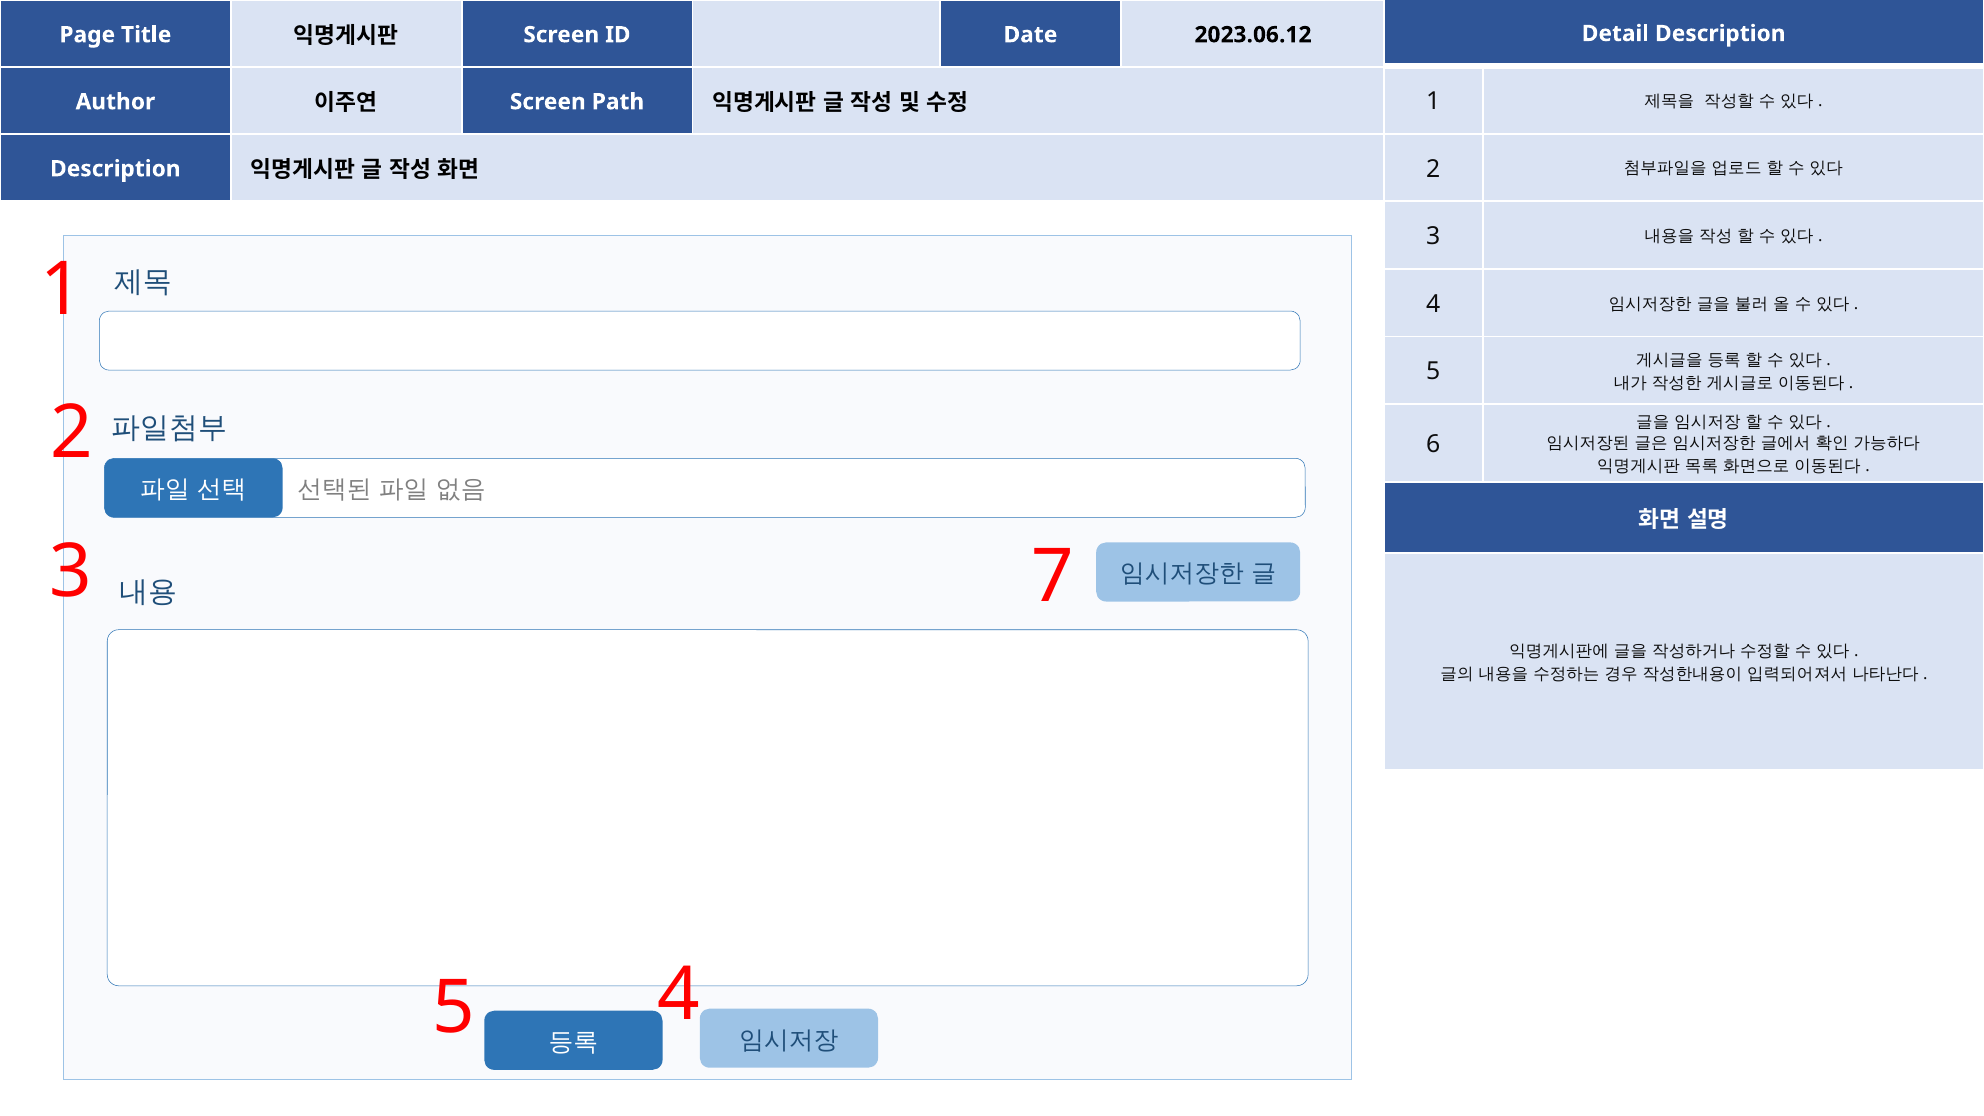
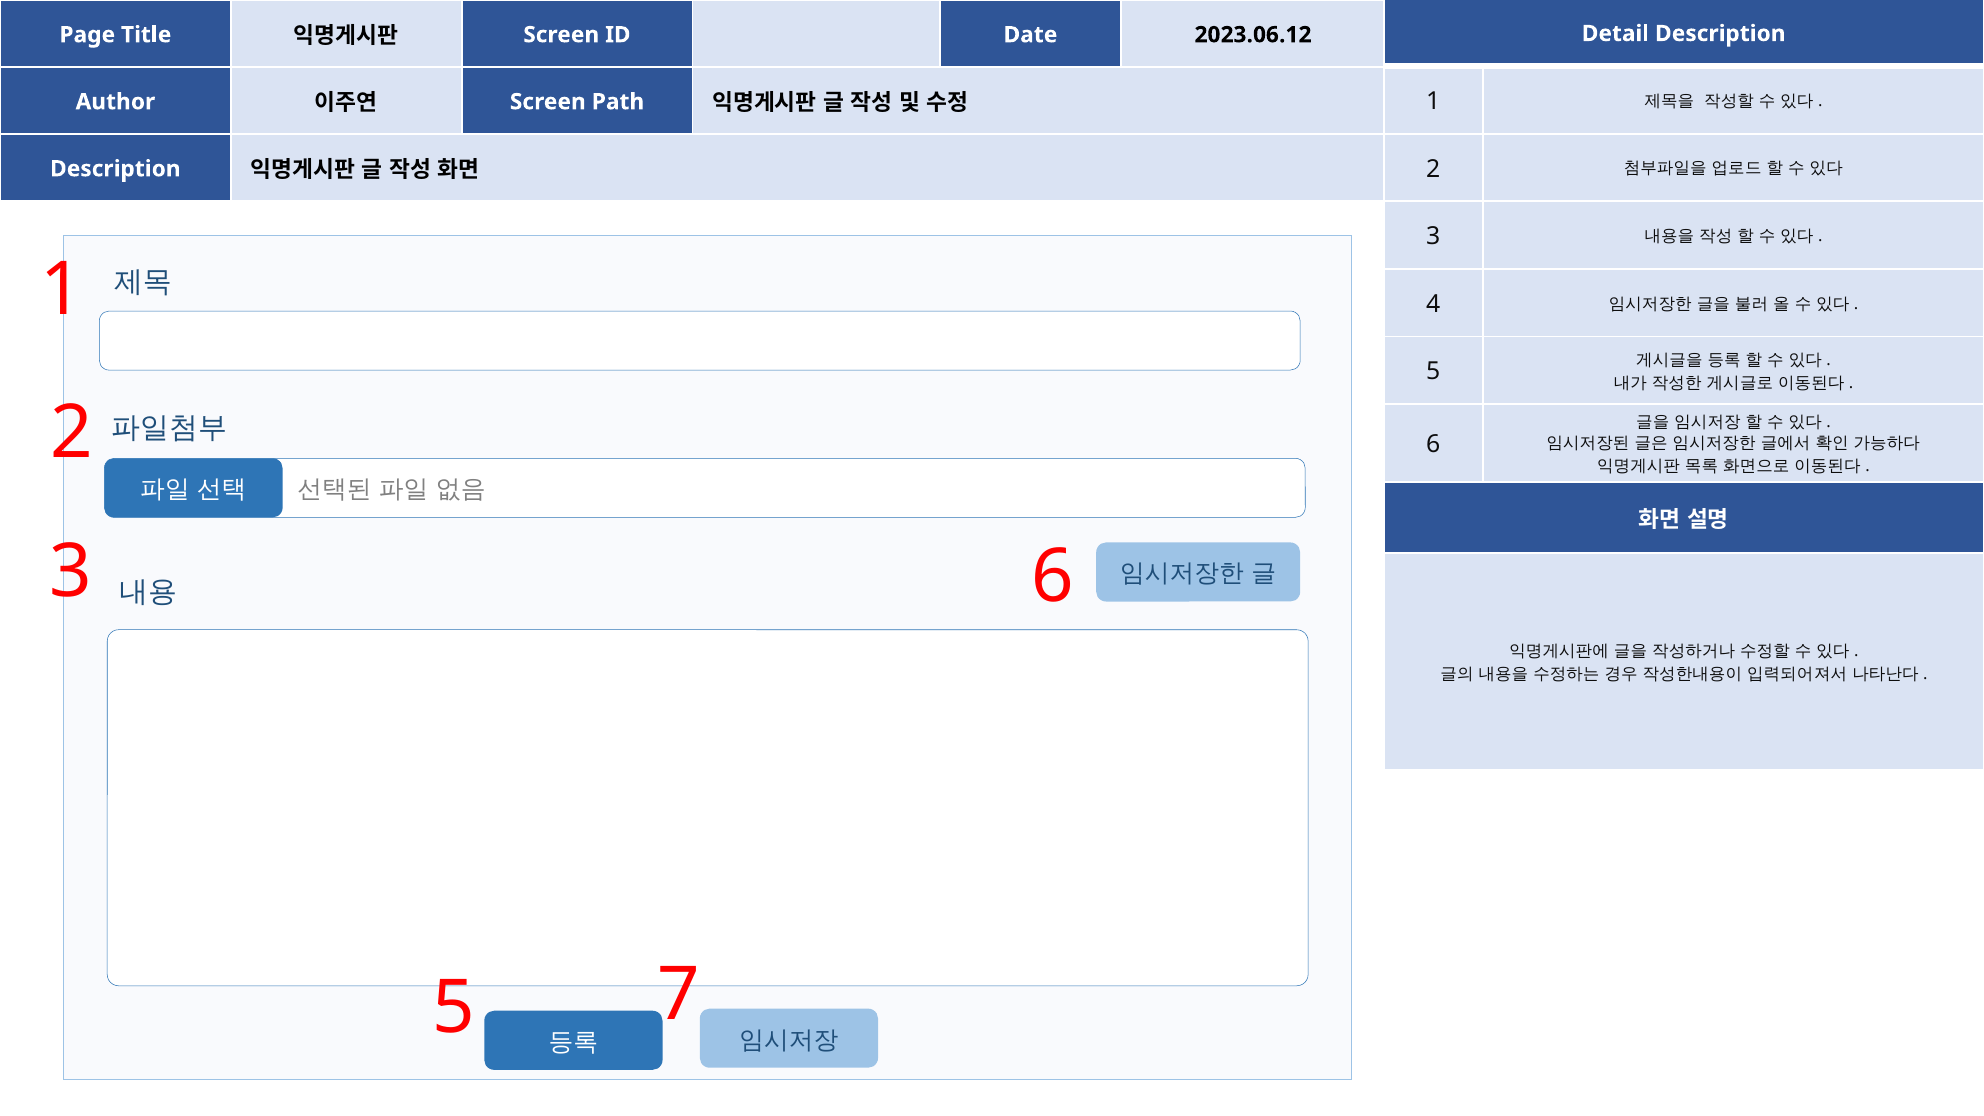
3 7: 7 -> 6 (1053, 577)
5 4: 4 -> 7 (679, 995)
